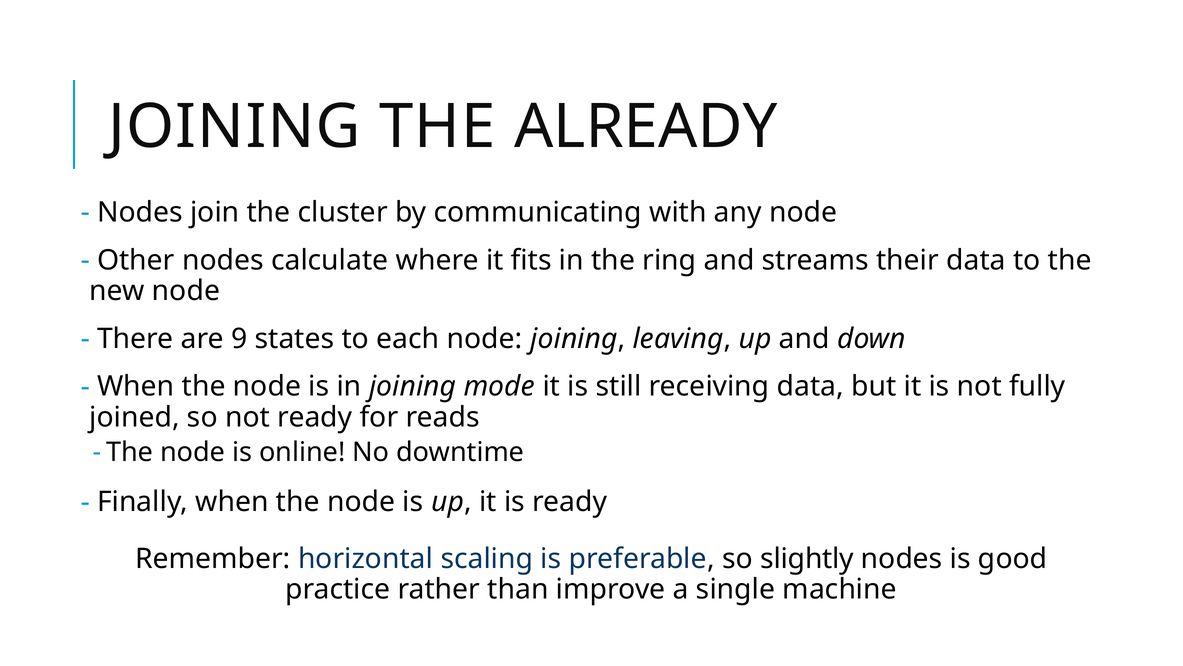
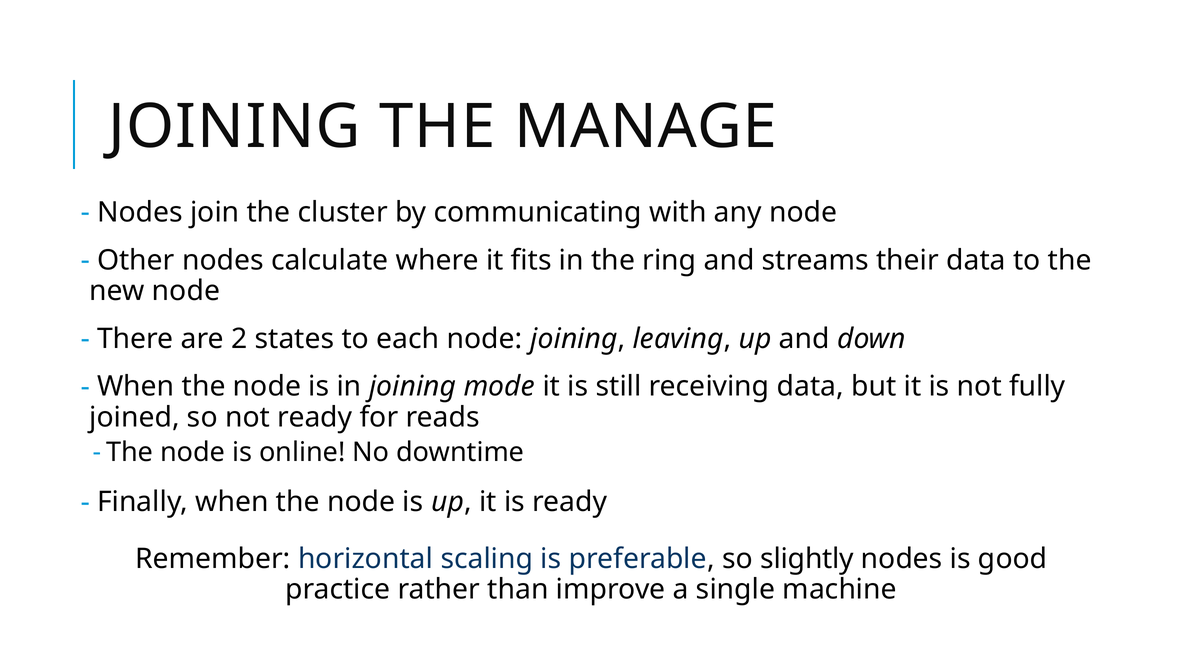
ALREADY: ALREADY -> MANAGE (645, 127)
9: 9 -> 2 (239, 338)
